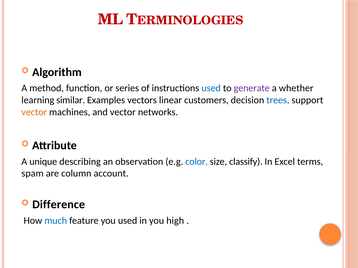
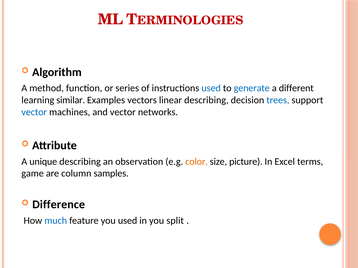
generate colour: purple -> blue (252, 88)
whether: whether -> different (296, 88)
linear customers: customers -> describing (206, 100)
vector colour: orange -> blue (34, 112)
color colour: blue -> orange (197, 162)
classify: classify -> picture (246, 162)
spam: spam -> game (33, 174)
account: account -> samples (111, 174)
high: high -> split (175, 221)
